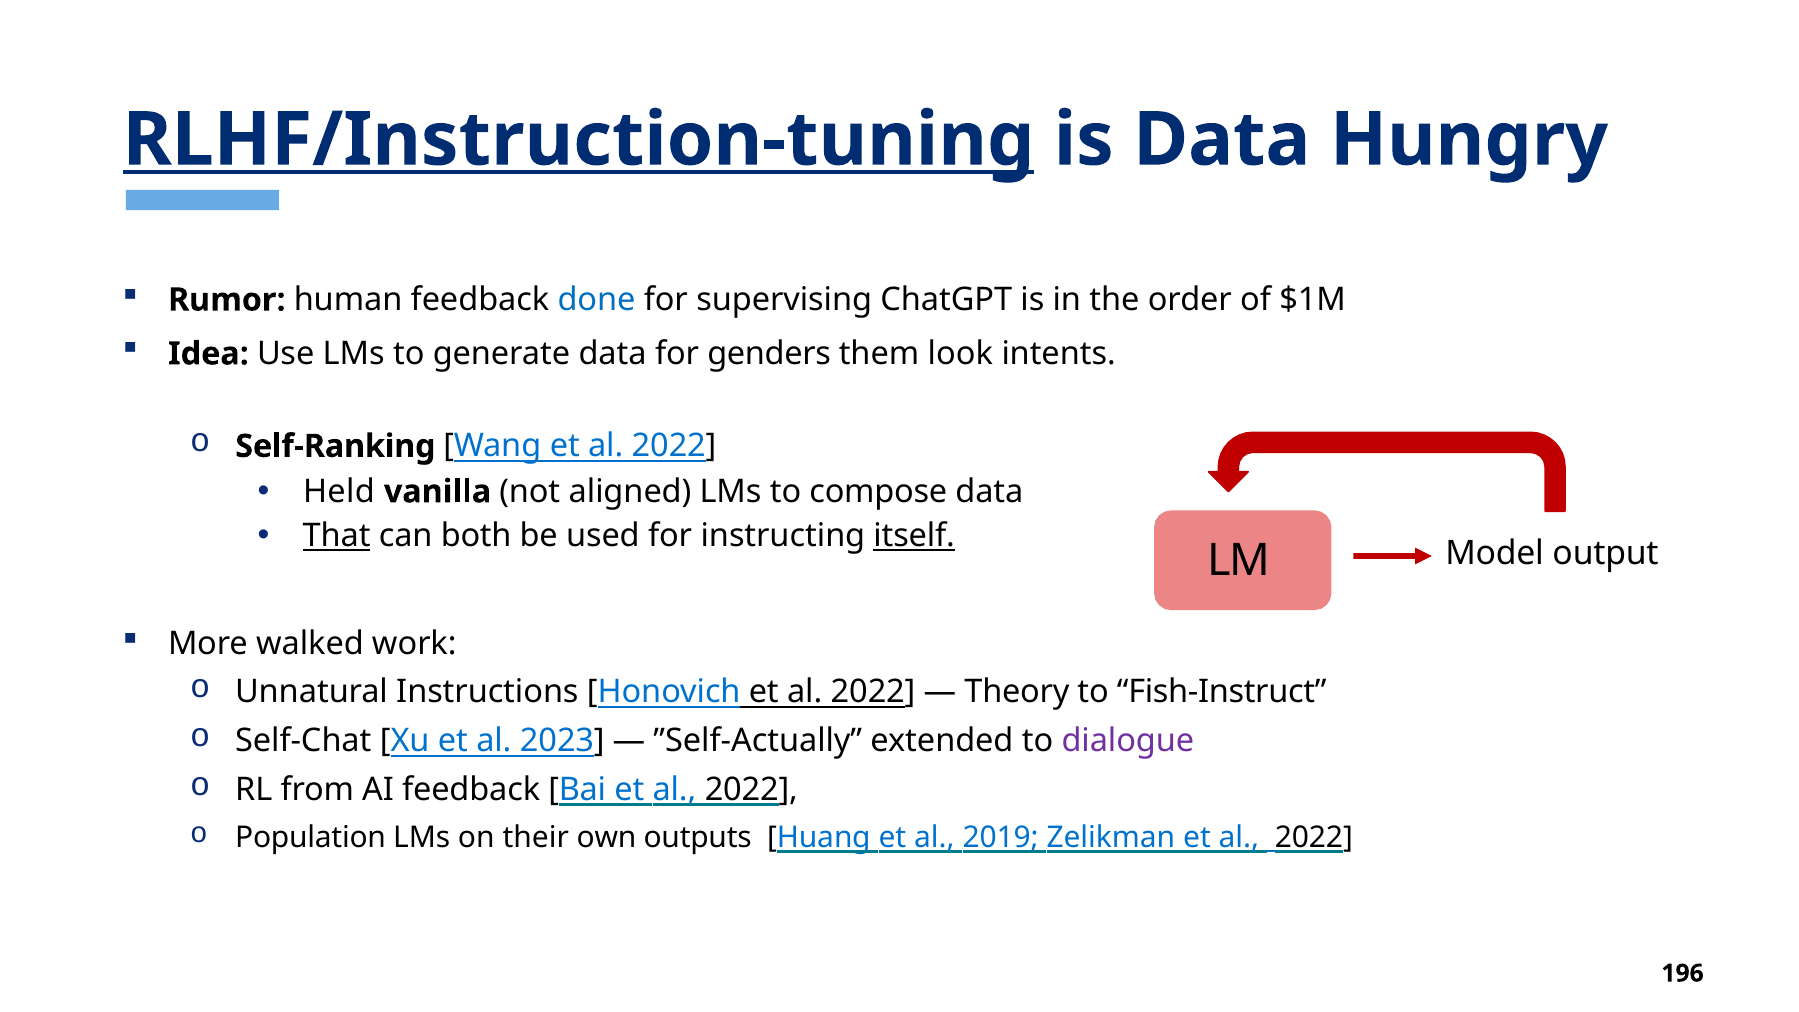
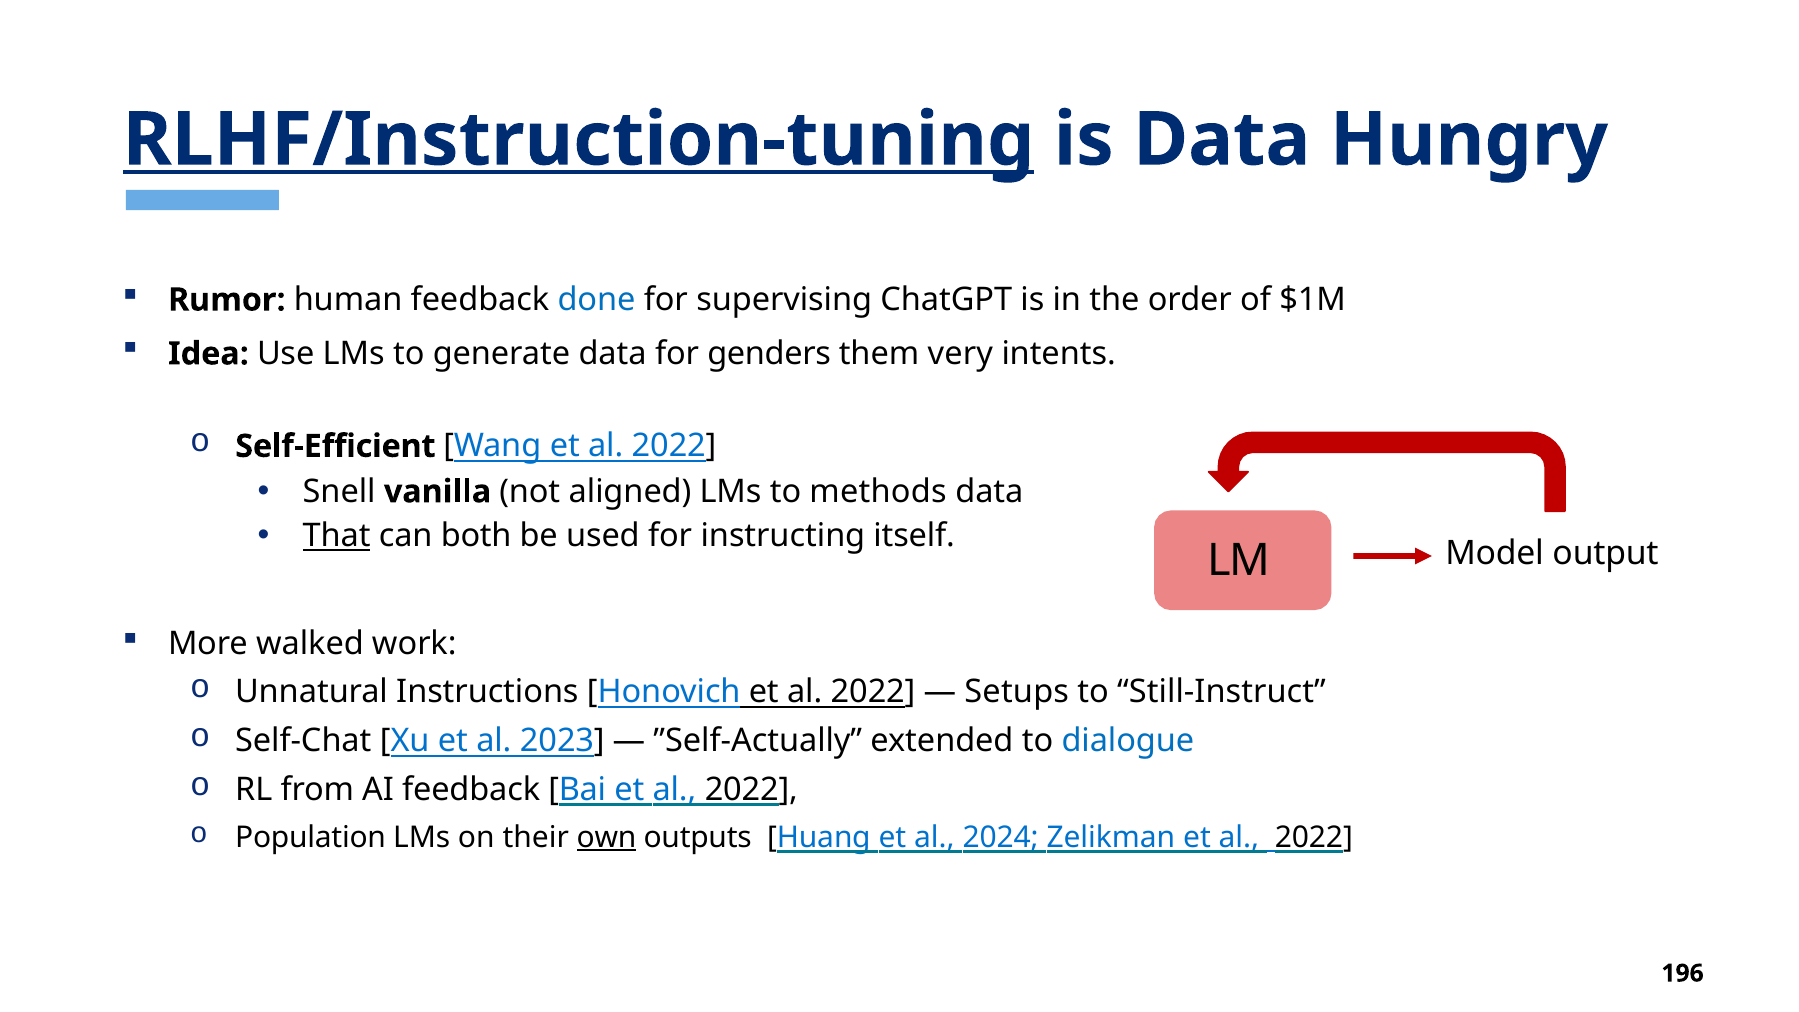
look: look -> very (960, 354)
Self-Ranking: Self-Ranking -> Self-Efficient (335, 446)
Held: Held -> Snell (339, 492)
compose: compose -> methods (878, 492)
itself underline: present -> none (914, 536)
Theory: Theory -> Setups (1017, 692)
Fish-Instruct: Fish-Instruct -> Still-Instruct (1222, 692)
dialogue colour: purple -> blue (1128, 741)
own underline: none -> present (607, 837)
2019: 2019 -> 2024 (1001, 837)
